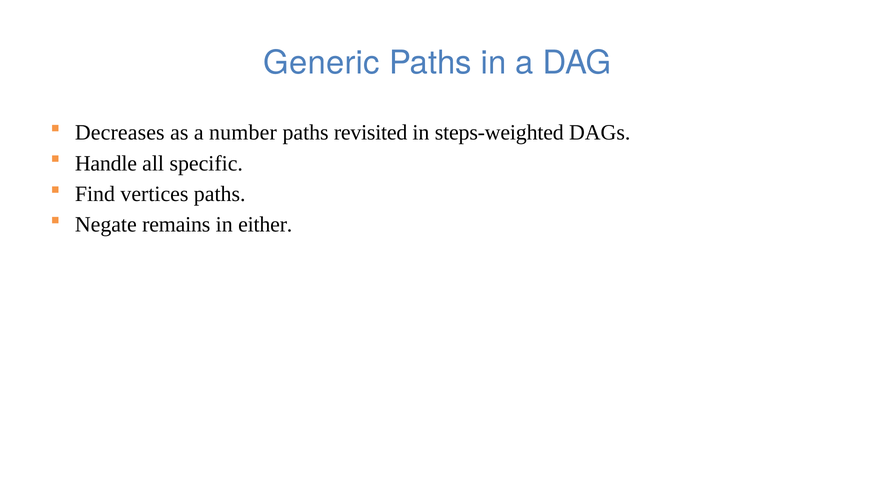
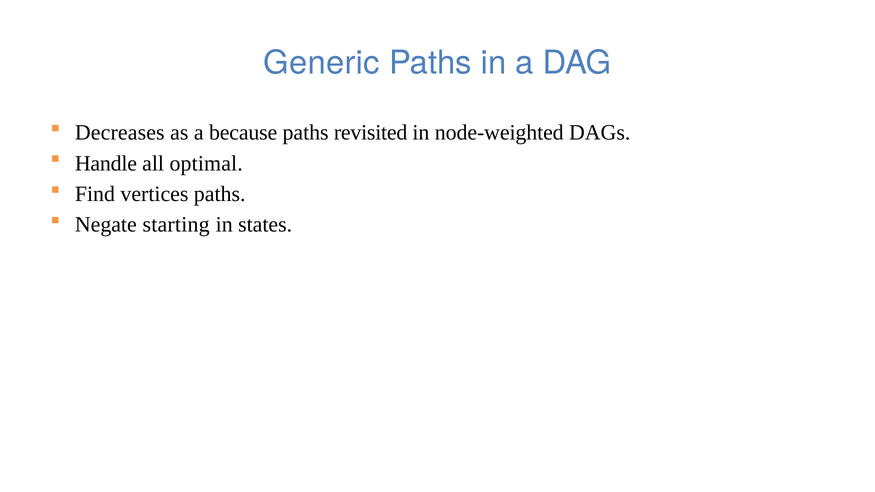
number: number -> because (243, 133)
steps-weighted: steps-weighted -> node-weighted (499, 133)
specific: specific -> optimal (206, 163)
remains: remains -> starting (176, 225)
either: either -> states (265, 225)
